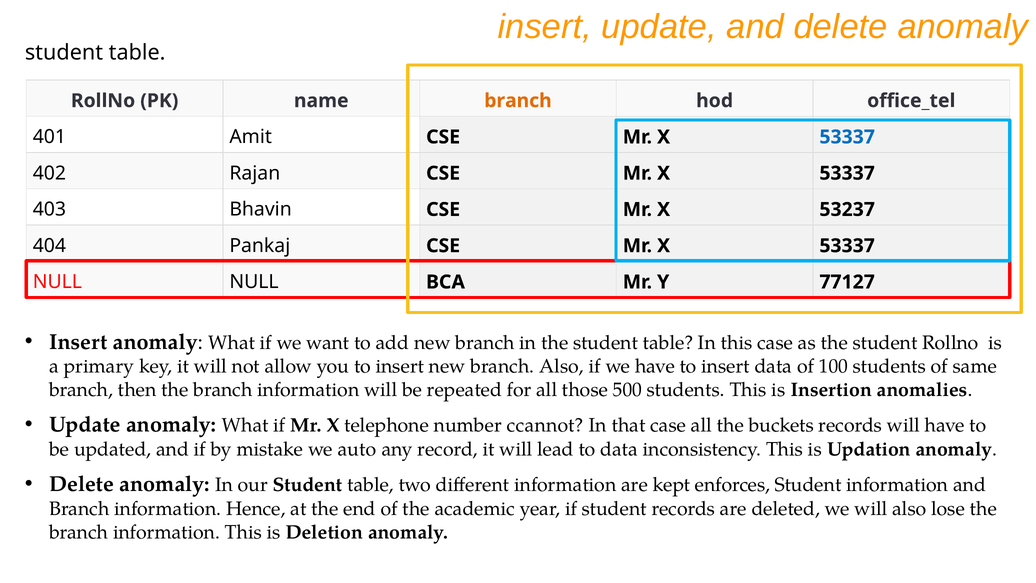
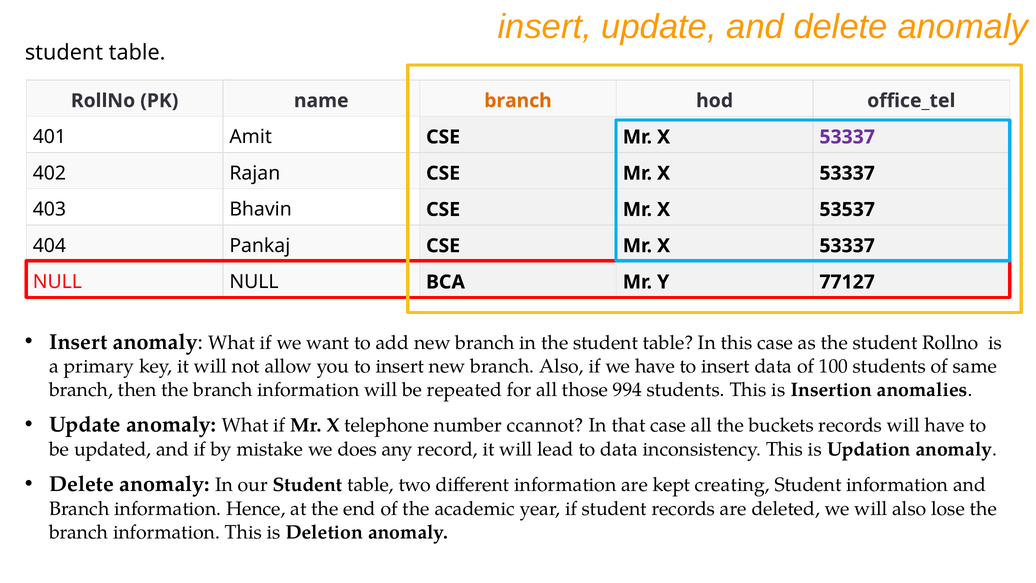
53337 colour: blue -> purple (847, 137)
53237: 53237 -> 53537 (847, 209)
500: 500 -> 994 (628, 389)
auto: auto -> does (357, 449)
enforces: enforces -> creating (732, 485)
